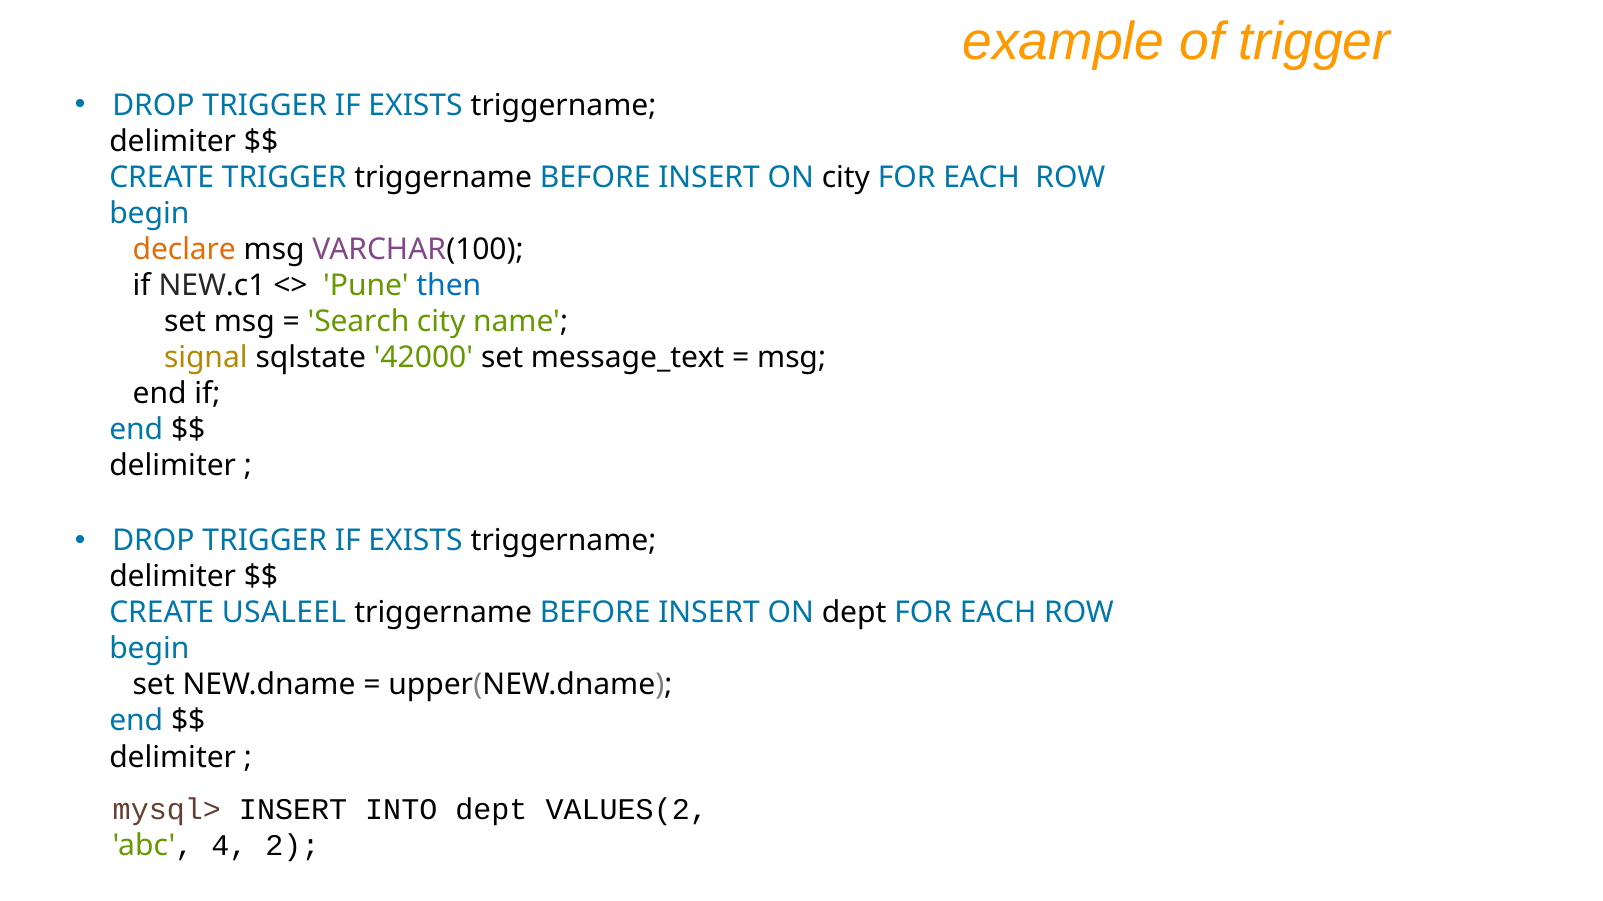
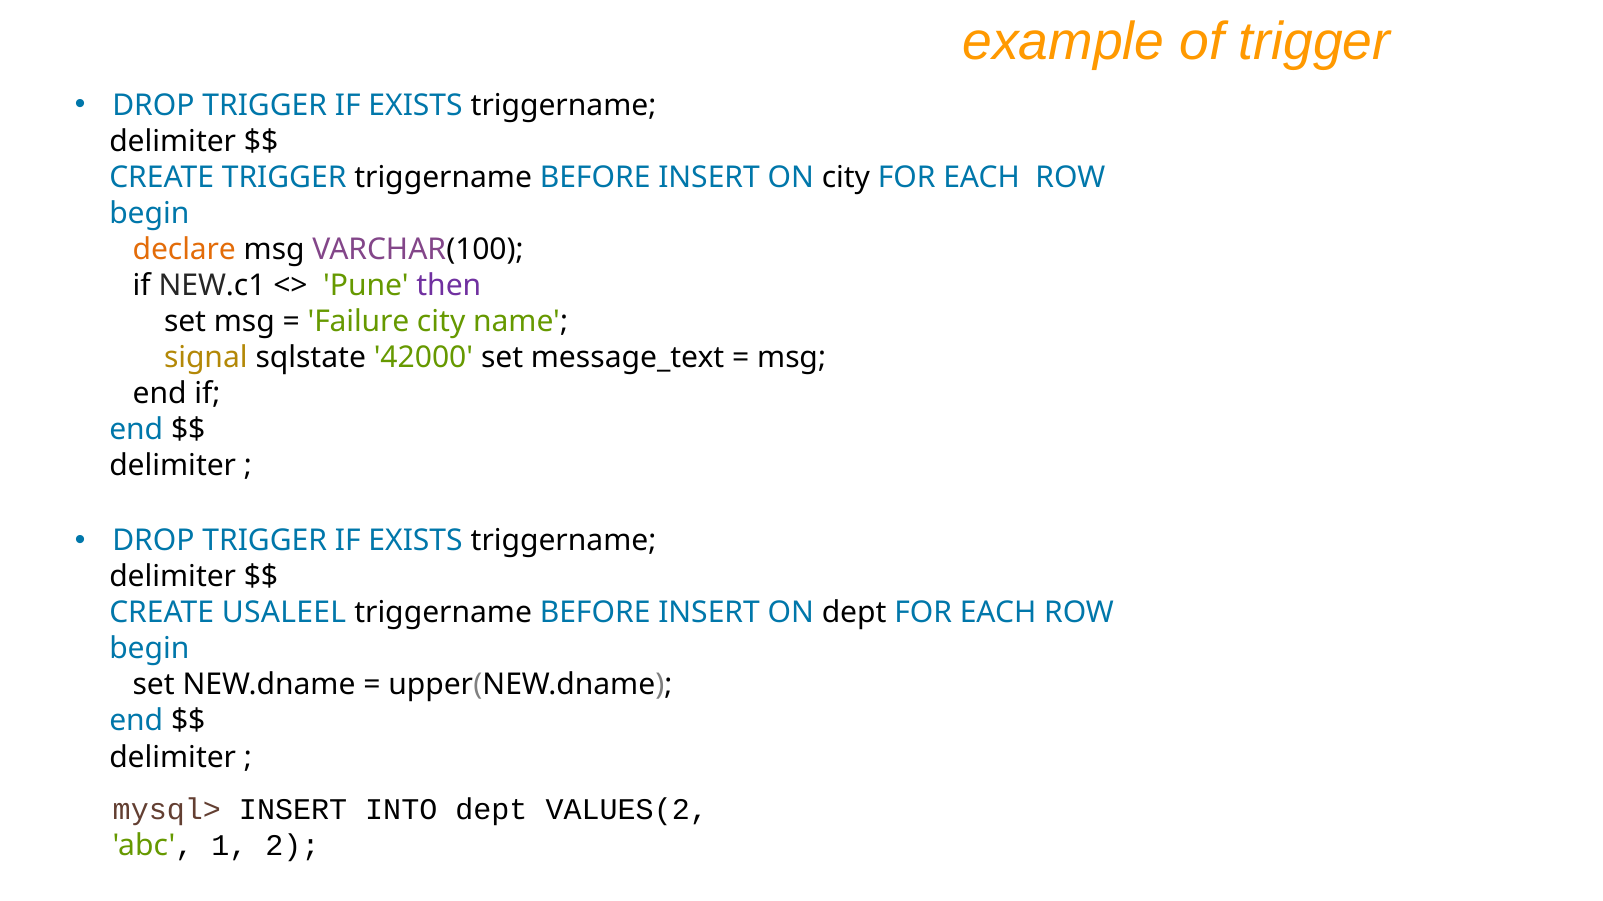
then colour: blue -> purple (449, 286)
Search: Search -> Failure (358, 322)
4: 4 -> 1 (229, 846)
